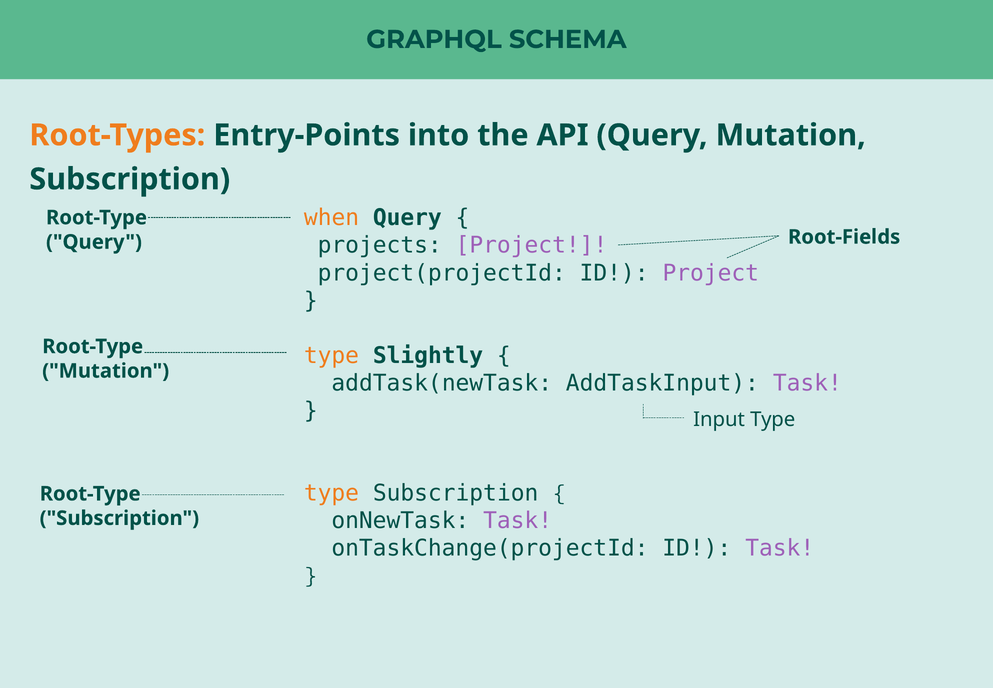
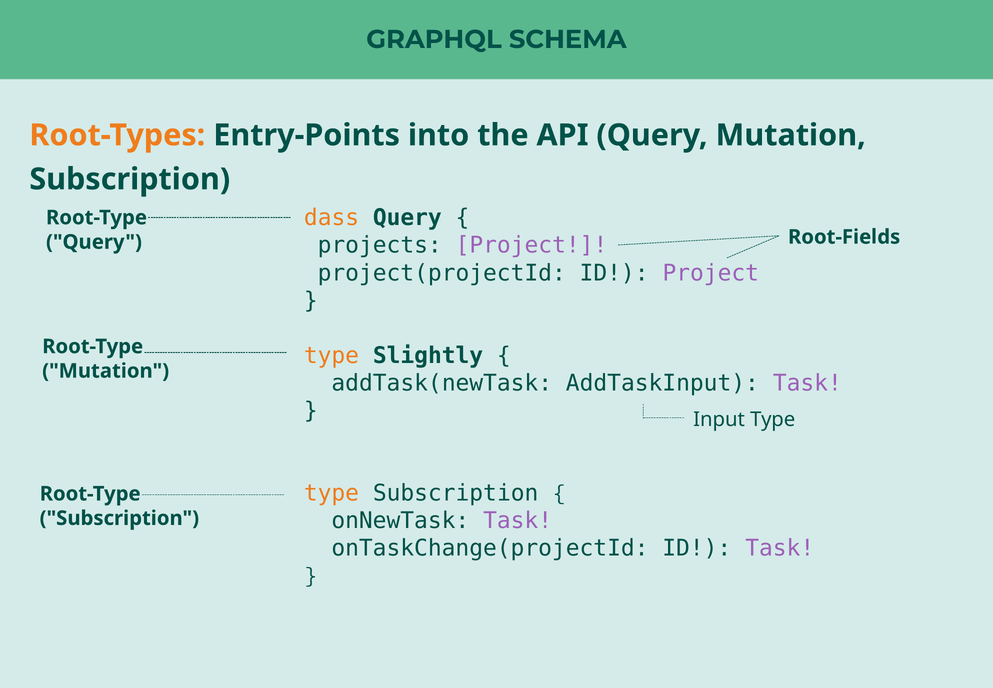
when: when -> dass (332, 218)
